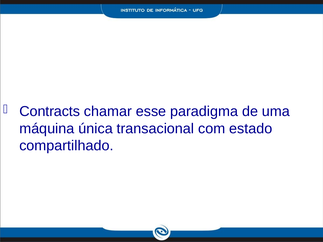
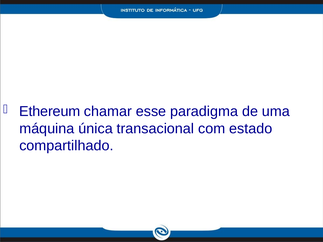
Contracts: Contracts -> Ethereum (50, 111)
